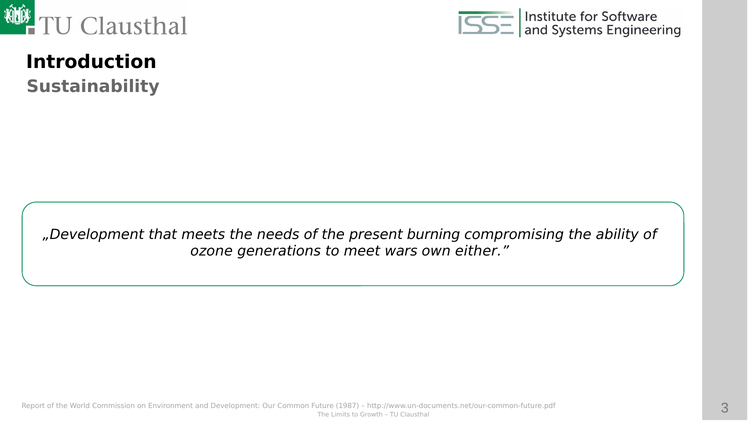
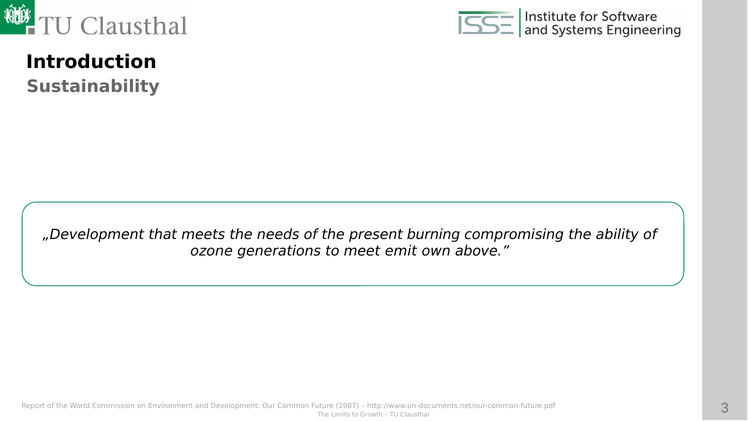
wars: wars -> emit (401, 251)
either: either -> above (482, 251)
